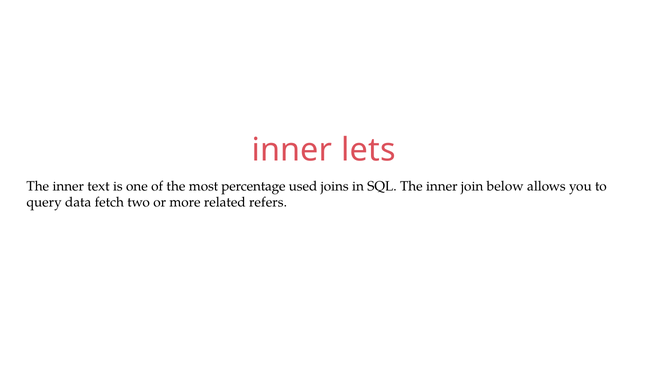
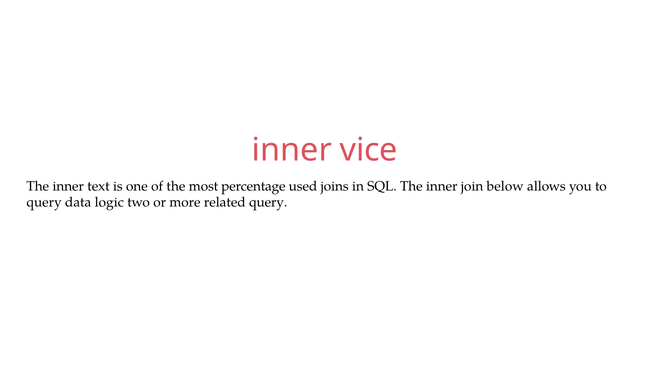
lets: lets -> vice (369, 150)
fetch: fetch -> logic (109, 202)
related refers: refers -> query (268, 202)
